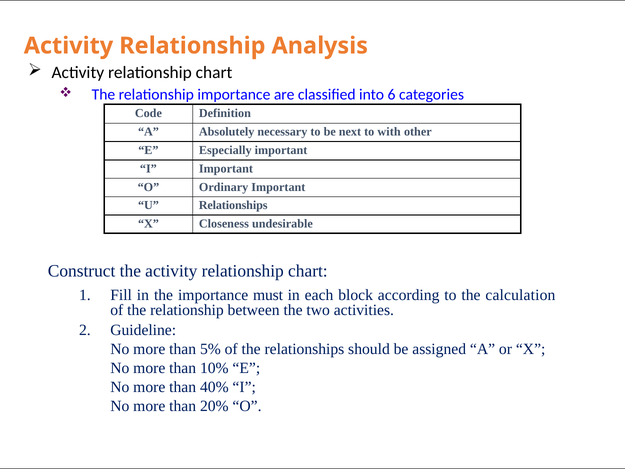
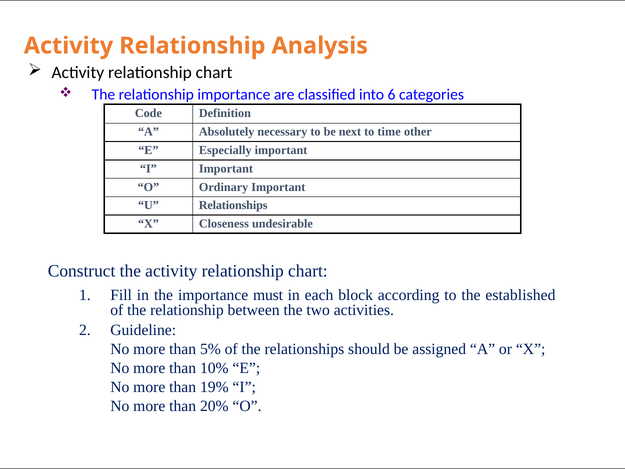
with: with -> time (389, 132)
calculation: calculation -> established (520, 295)
40%: 40% -> 19% (214, 387)
